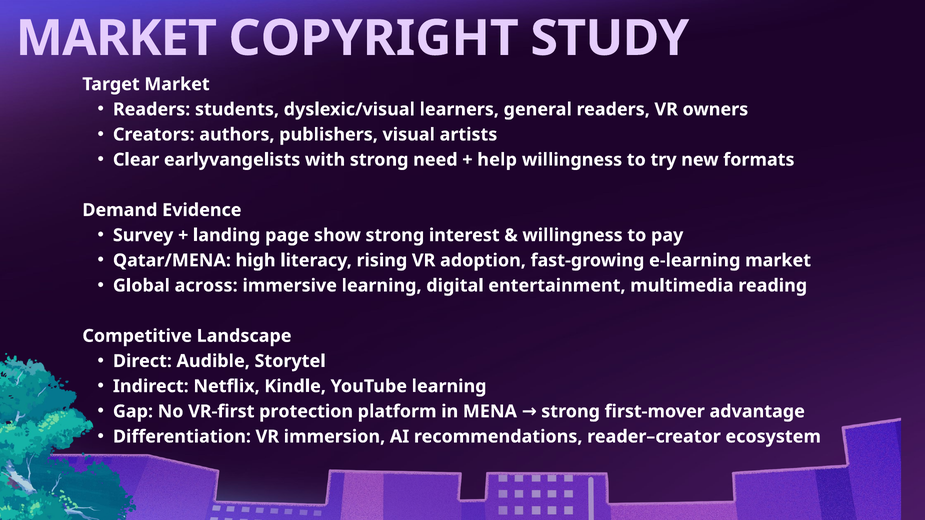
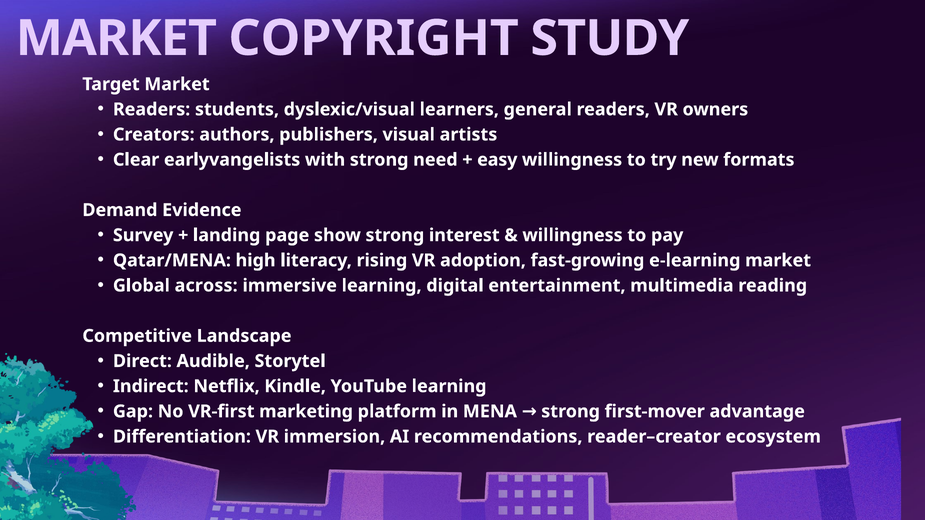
help: help -> easy (497, 160)
protection: protection -> marketing (306, 412)
